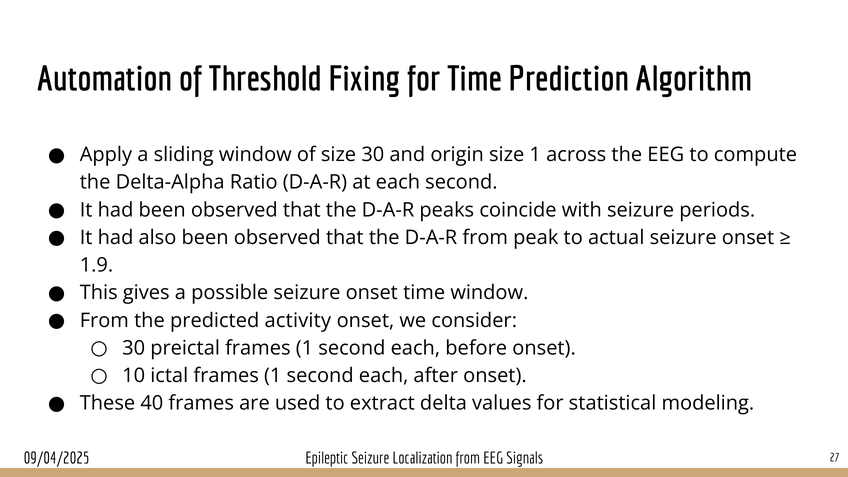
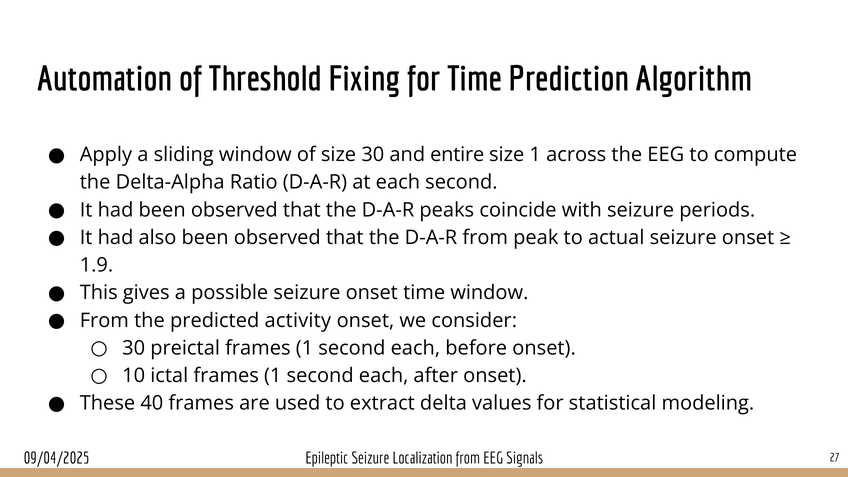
origin: origin -> entire (457, 155)
